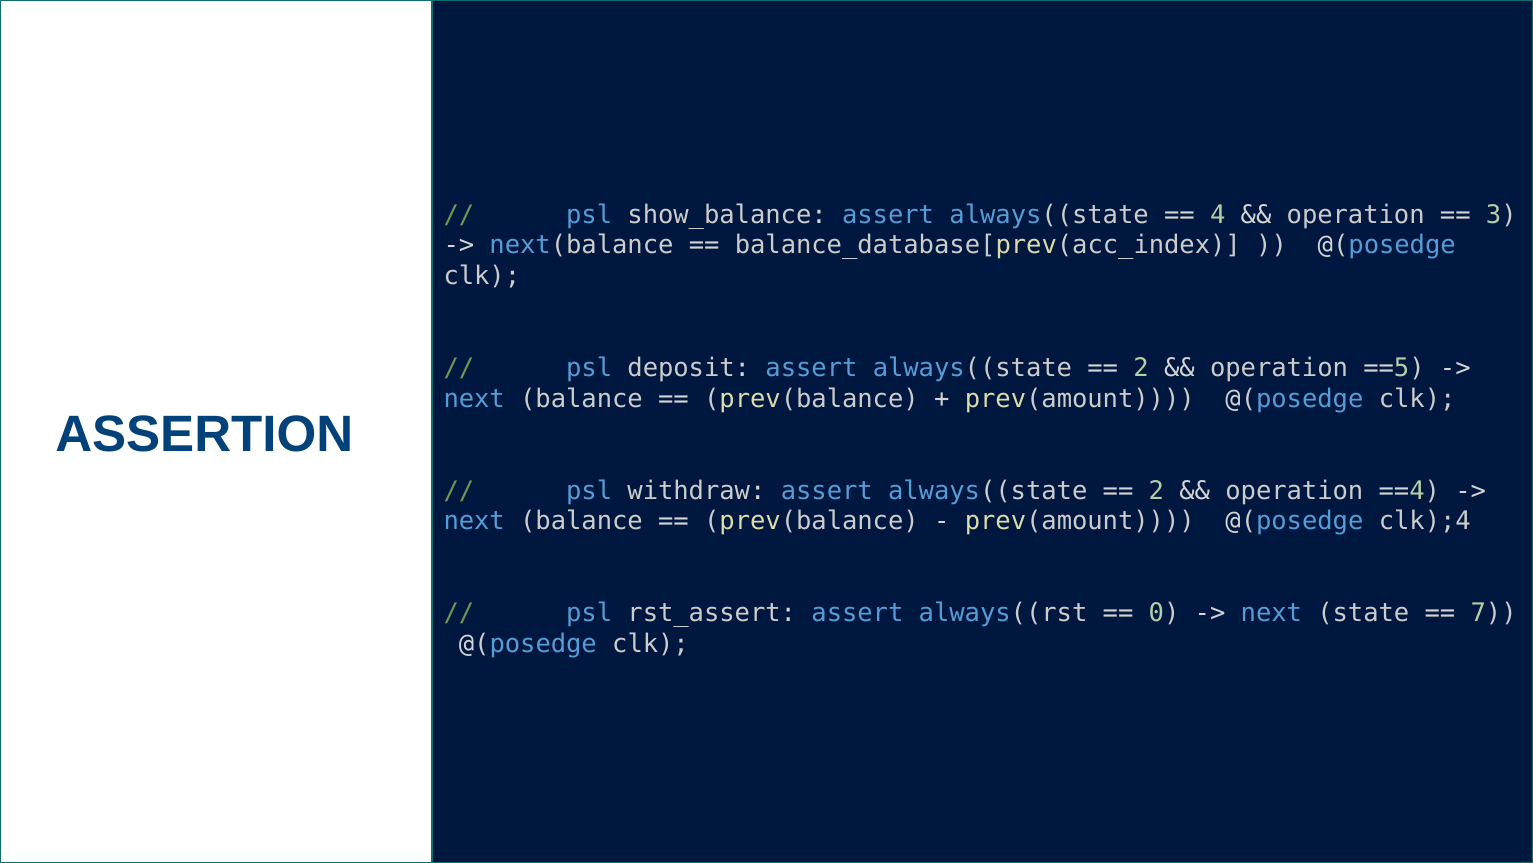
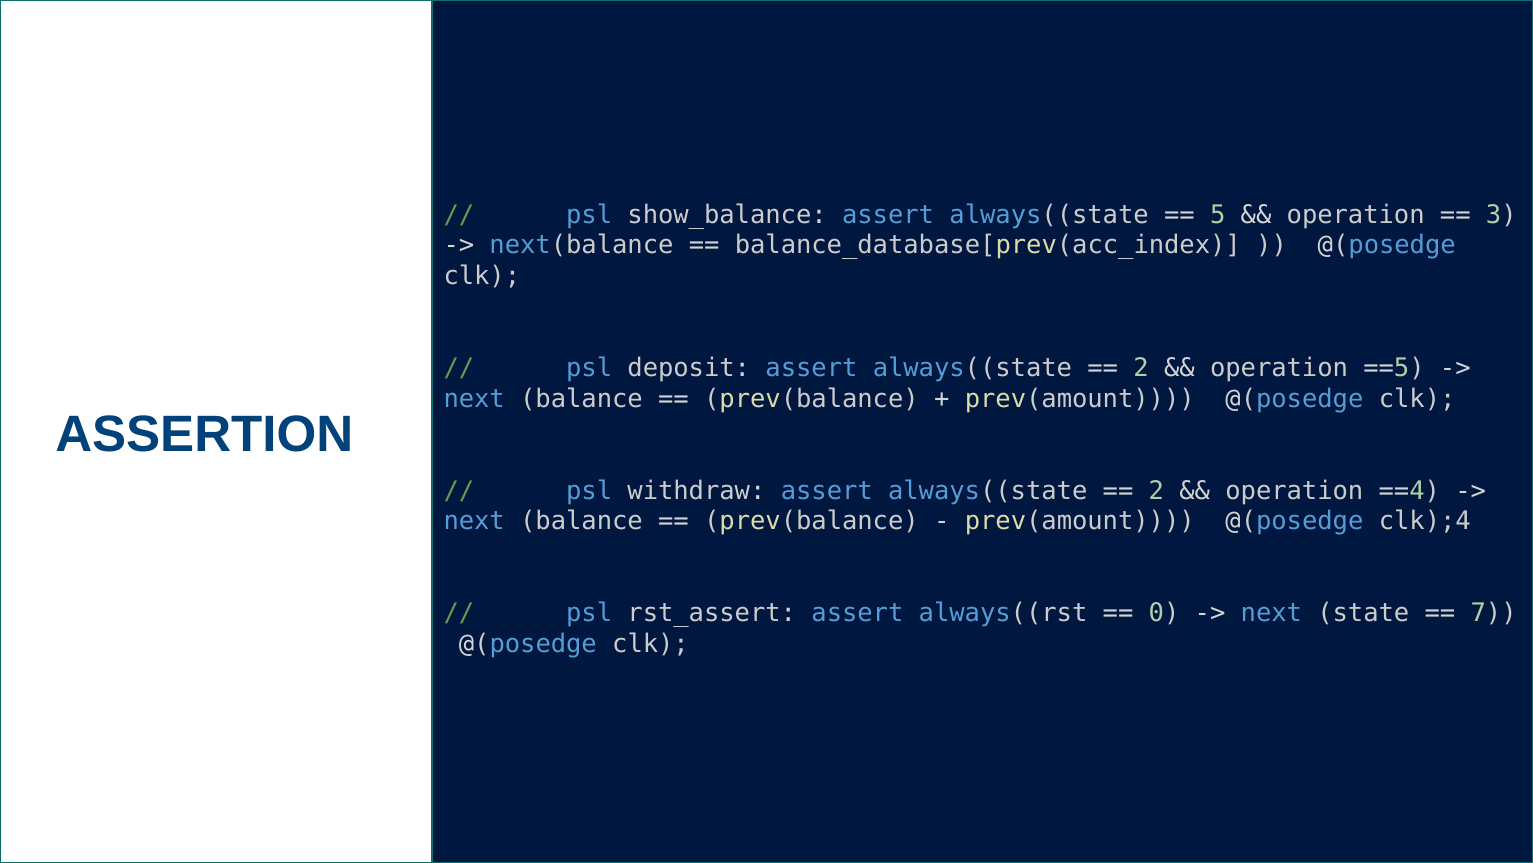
4: 4 -> 5 (1218, 215)
